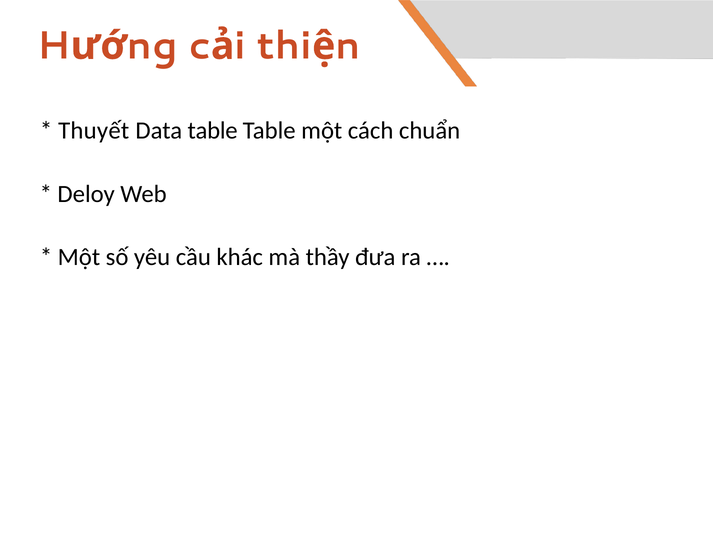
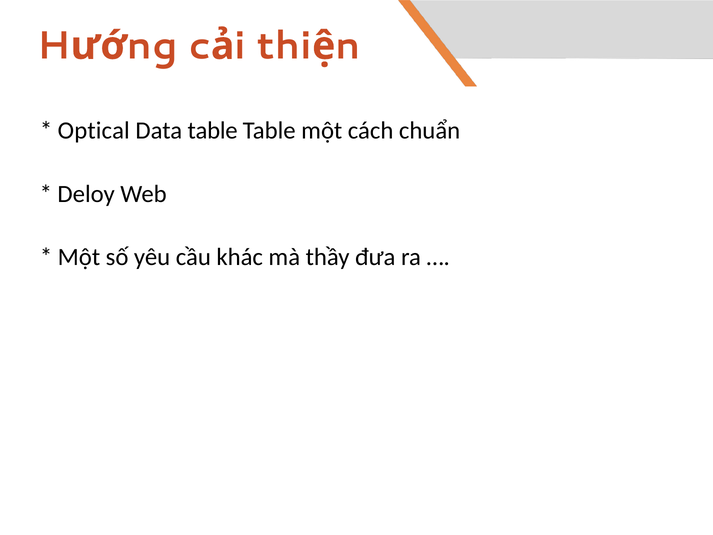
Thuyết: Thuyết -> Optical (94, 131)
